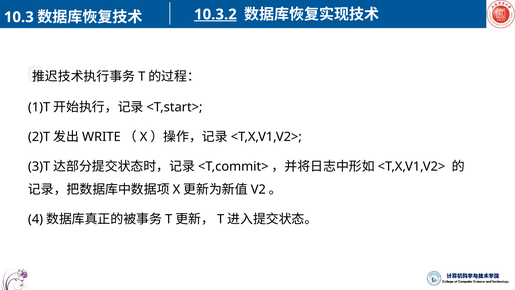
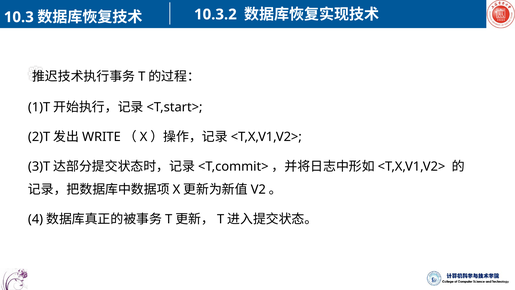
10.3.2 underline: present -> none (215, 14)
